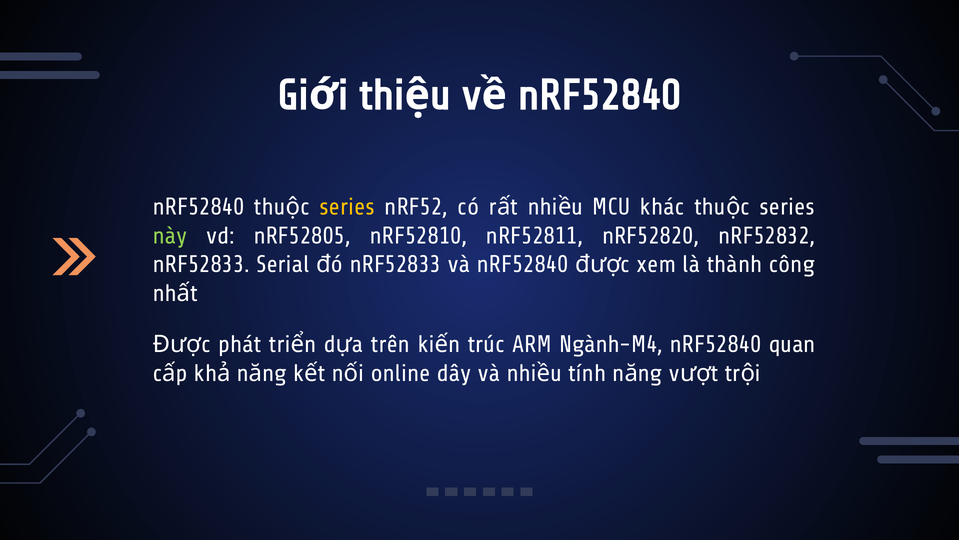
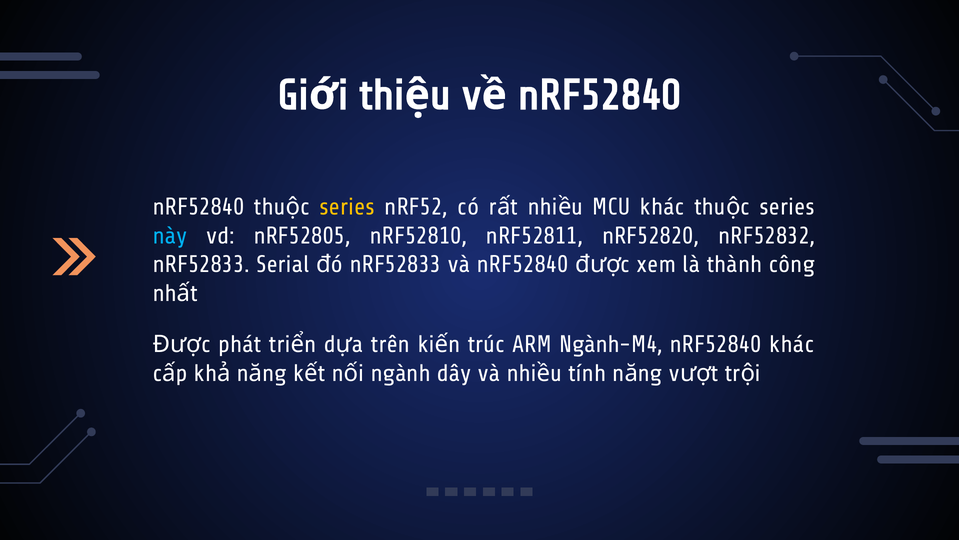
này colour: light green -> light blue (170, 235)
nRF52840 quan: quan -> khác (792, 344)
online: online -> ngành (401, 373)
